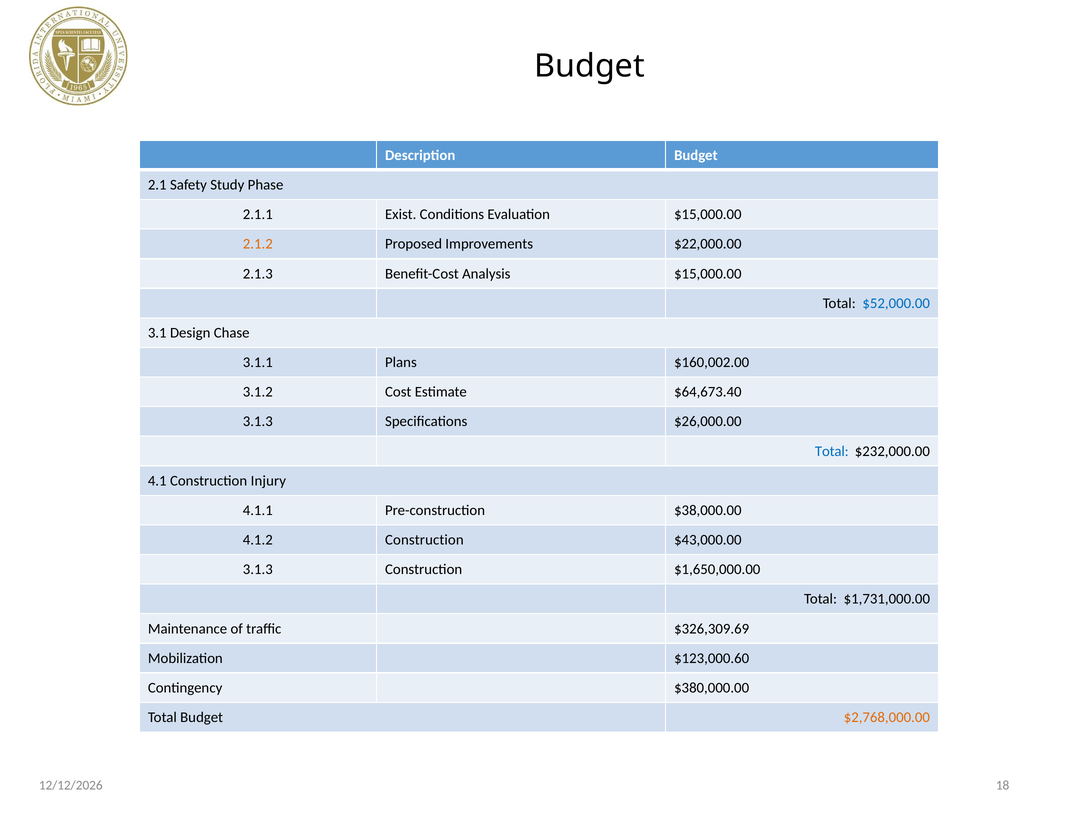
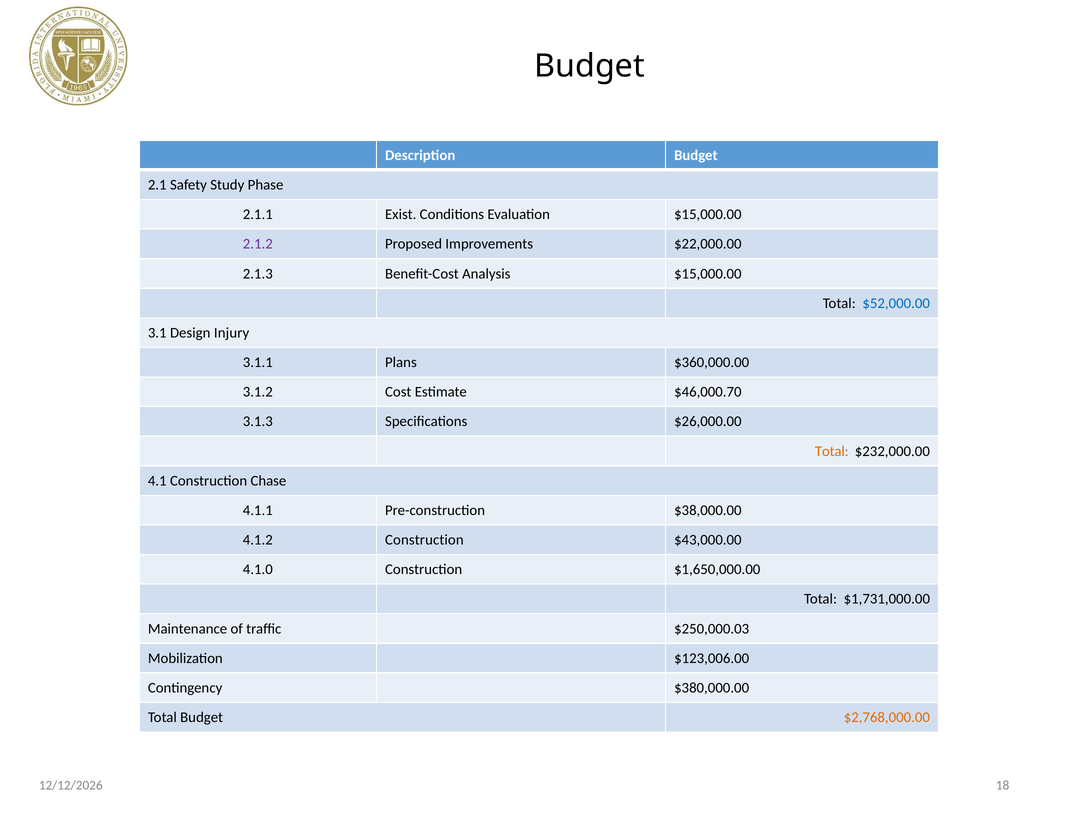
2.1.2 colour: orange -> purple (258, 244)
Chase: Chase -> Injury (232, 333)
$160,002.00: $160,002.00 -> $360,000.00 (712, 362)
$64,673.40: $64,673.40 -> $46,000.70 (708, 392)
Total colour: blue -> orange (832, 451)
Injury: Injury -> Chase (268, 481)
3.1.3: 3.1.3 -> 4.1.0 (258, 569)
$326,309.69: $326,309.69 -> $250,000.03 (712, 629)
$123,000.60: $123,000.60 -> $123,006.00 (712, 658)
